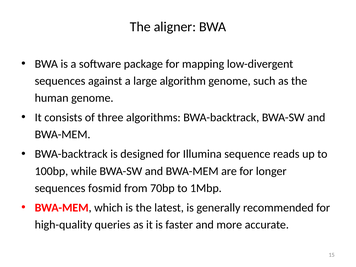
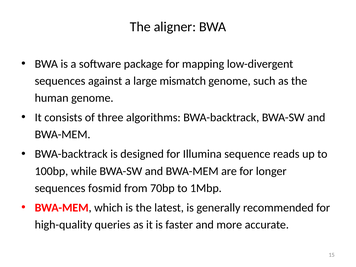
algorithm: algorithm -> mismatch (183, 81)
